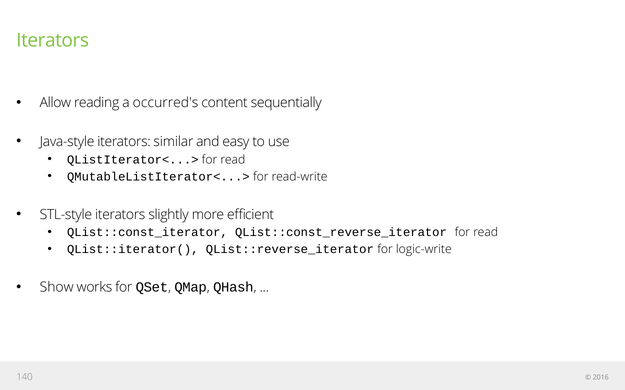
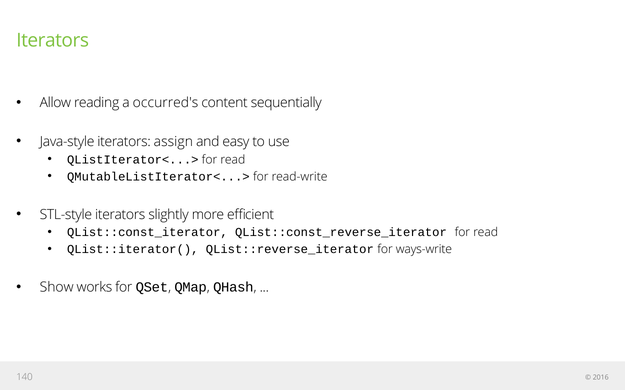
similar: similar -> assign (173, 142)
logic-write: logic-write -> ways-write (424, 250)
